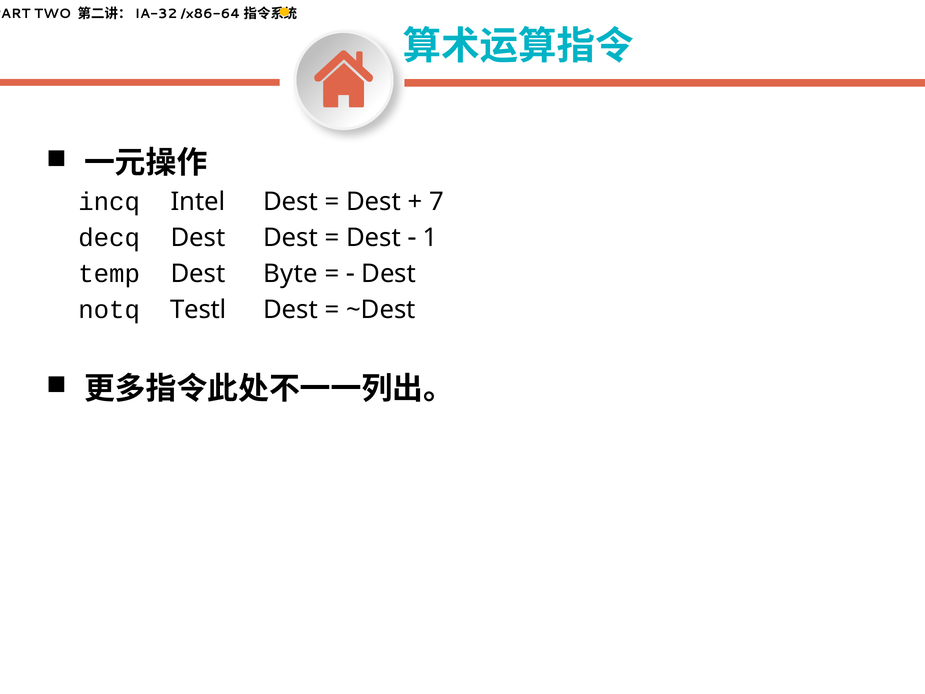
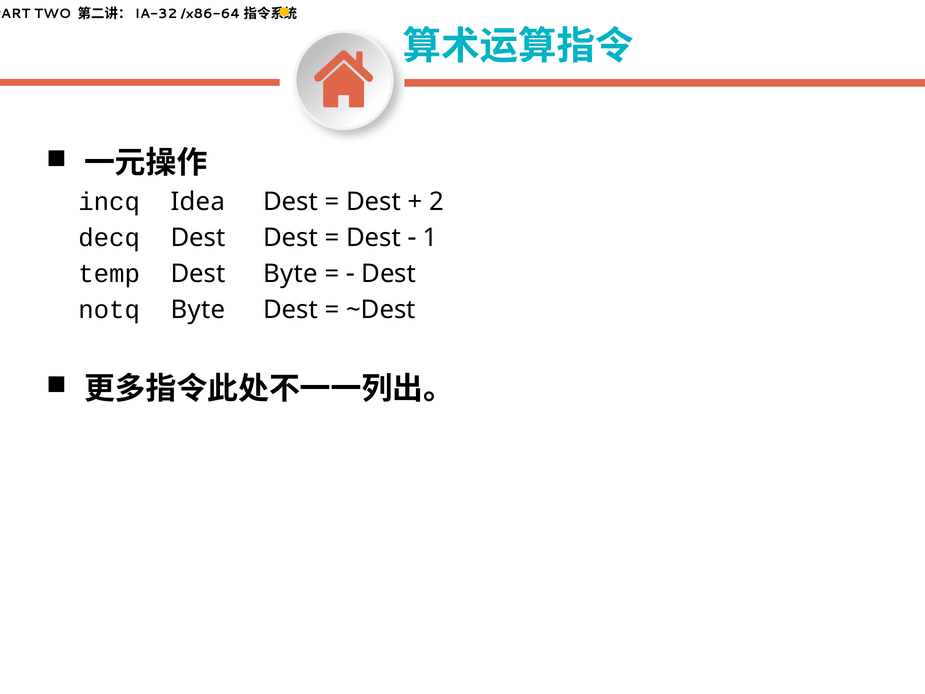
Intel: Intel -> Idea (198, 202)
7: 7 -> 2 (436, 202)
notq Testl: Testl -> Byte (198, 310)
